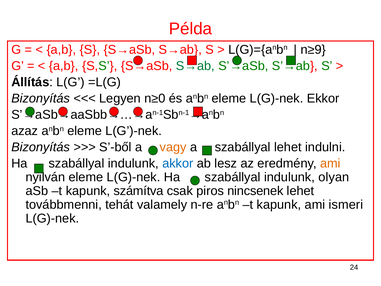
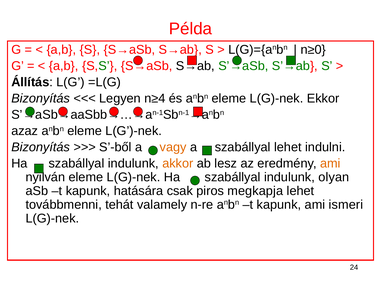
n≥9: n≥9 -> n≥0 (313, 50)
S→ab colour: green -> black (195, 66)
n≥0: n≥0 -> n≥4 (155, 98)
akkor colour: blue -> orange (178, 163)
számítva: számítva -> hatására (138, 191)
nincsenek: nincsenek -> megkapja (255, 191)
